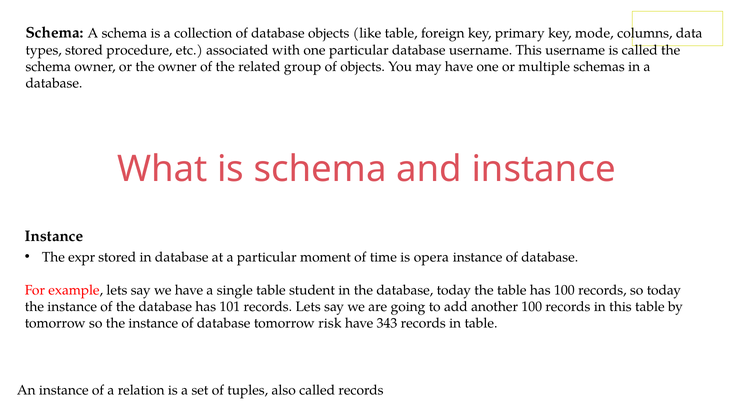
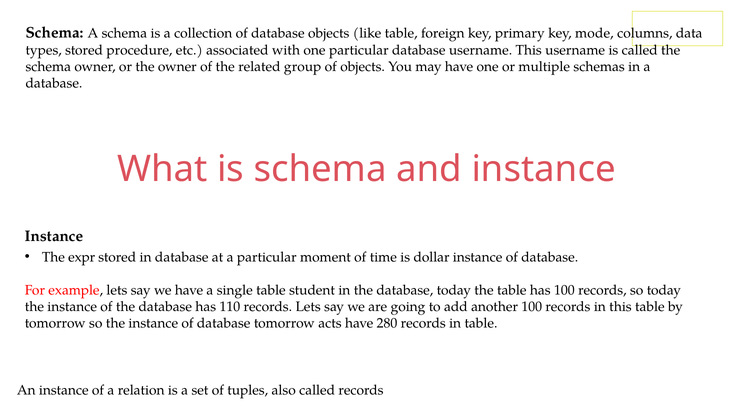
opera: opera -> dollar (431, 257)
101: 101 -> 110 (230, 307)
risk: risk -> acts (330, 323)
343: 343 -> 280 (387, 323)
